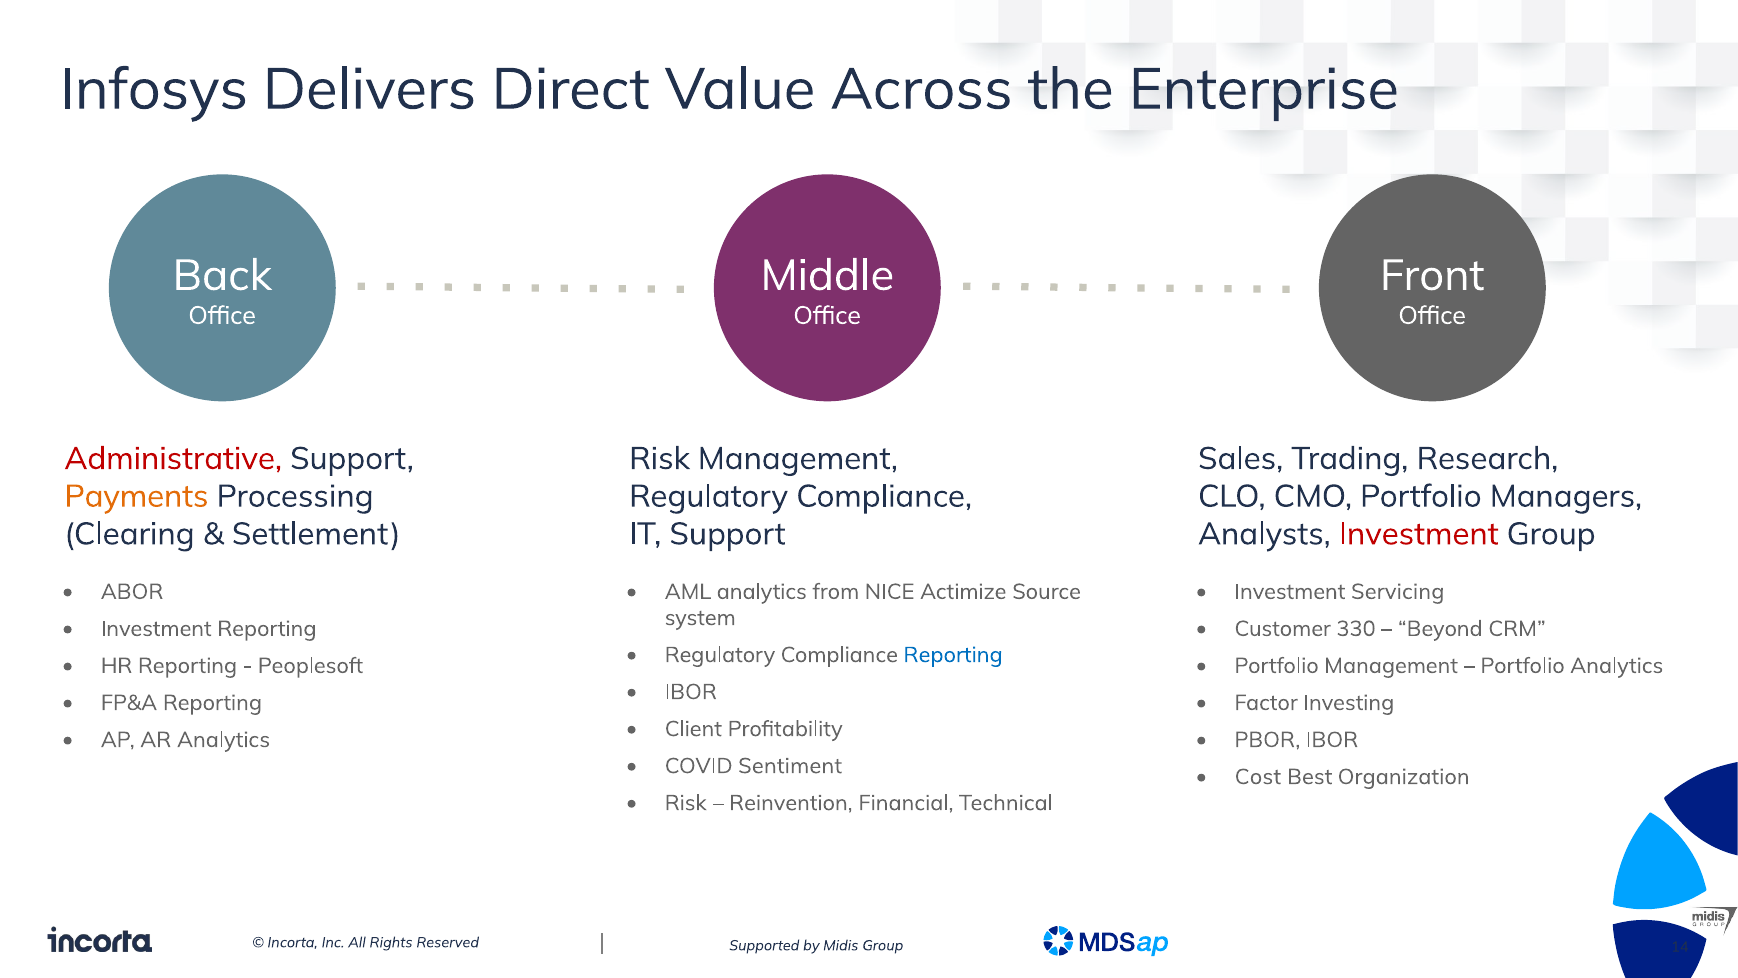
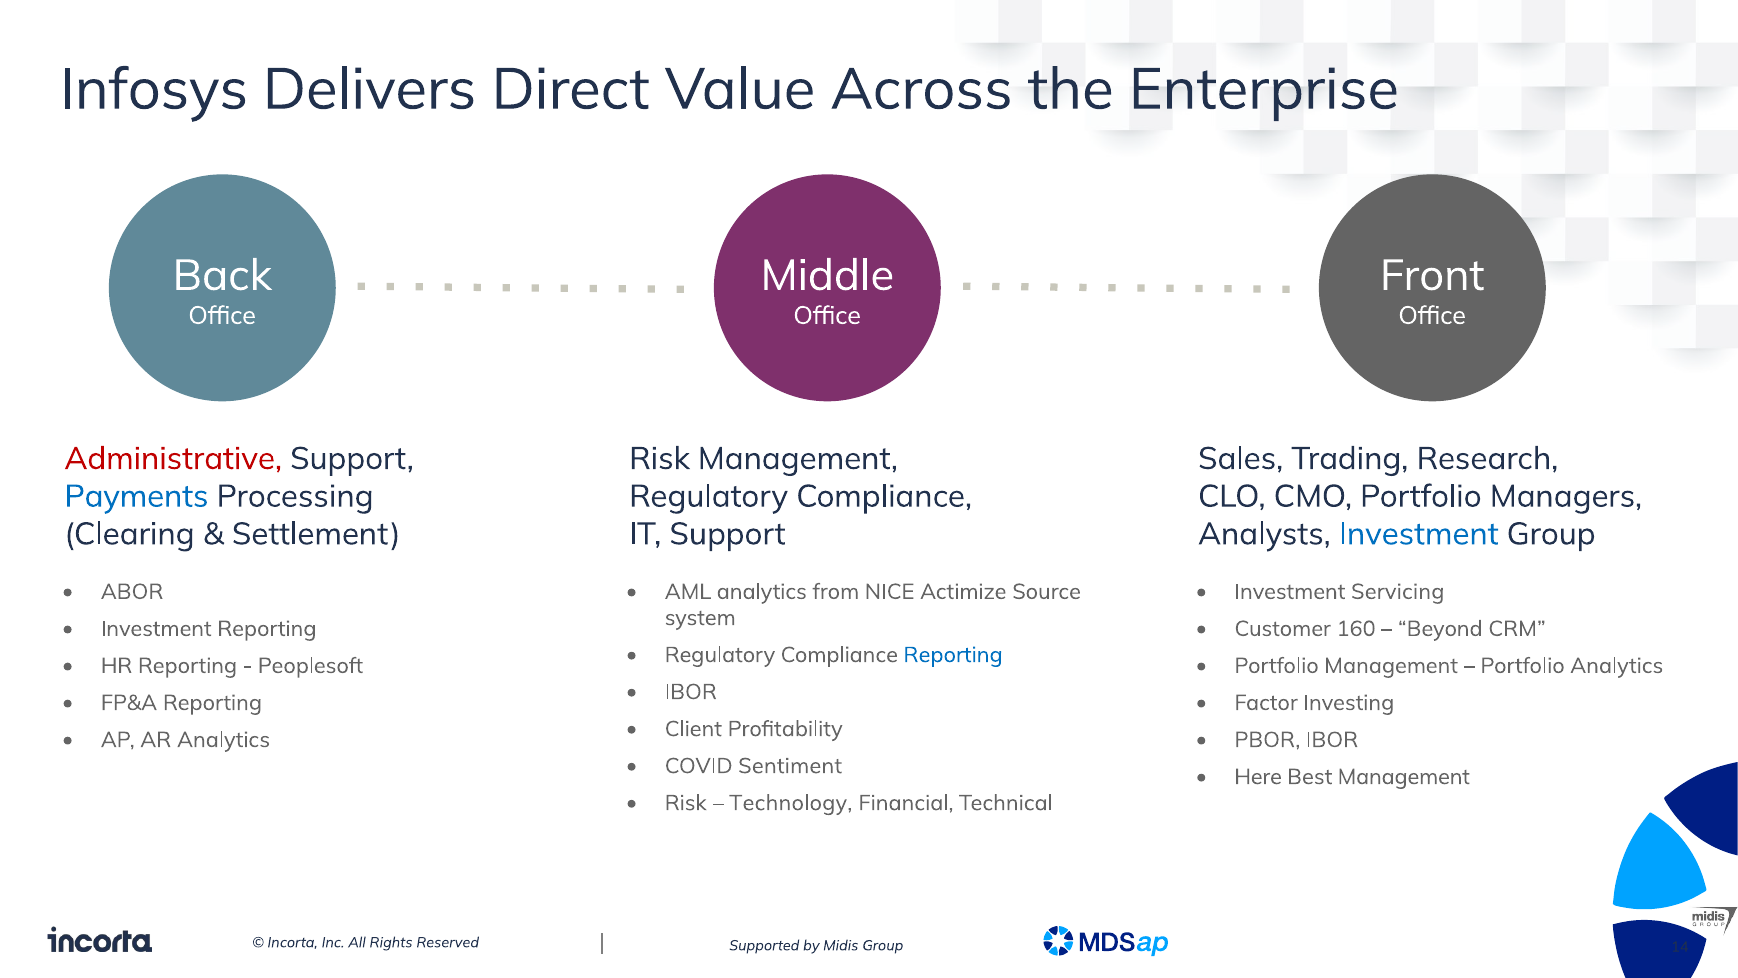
Payments colour: orange -> blue (136, 496)
Investment colour: red -> blue (1419, 534)
330: 330 -> 160 (1356, 629)
Cost: Cost -> Here (1258, 777)
Best Organization: Organization -> Management (1404, 777)
Reinvention: Reinvention -> Technology (791, 803)
